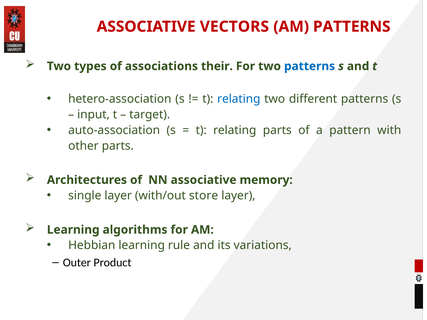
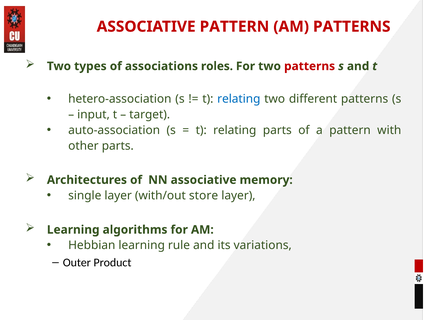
ASSOCIATIVE VECTORS: VECTORS -> PATTERN (234, 27)
their: their -> roles (217, 66)
patterns colour: blue -> red (310, 66)
